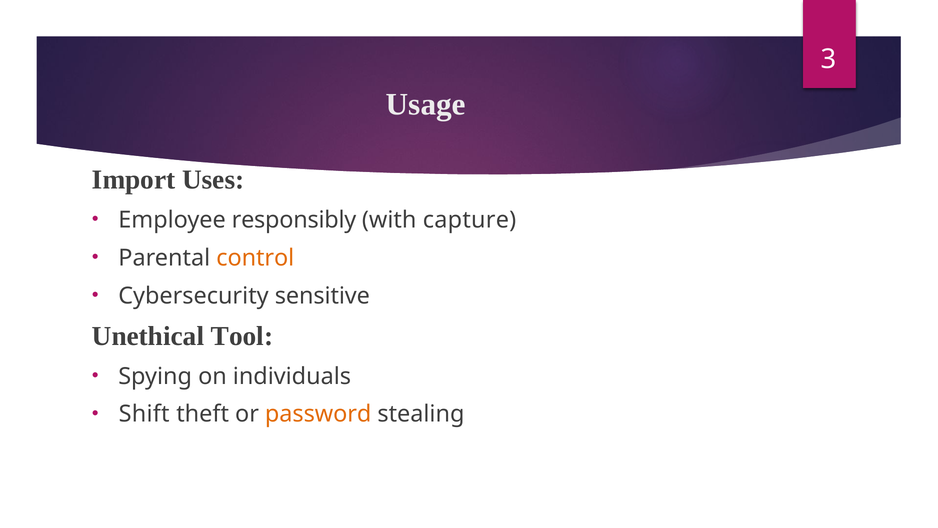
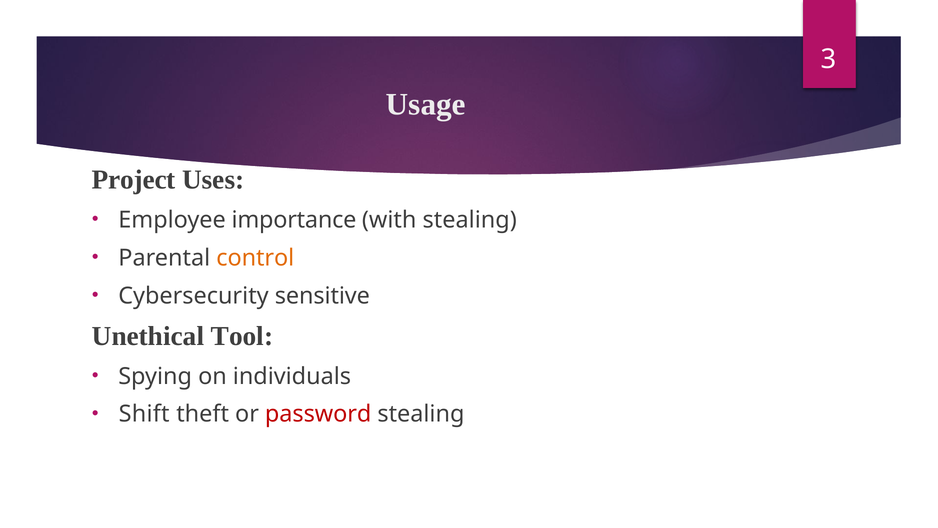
Import: Import -> Project (134, 180)
responsibly: responsibly -> importance (294, 220)
with capture: capture -> stealing (470, 220)
password colour: orange -> red (318, 414)
